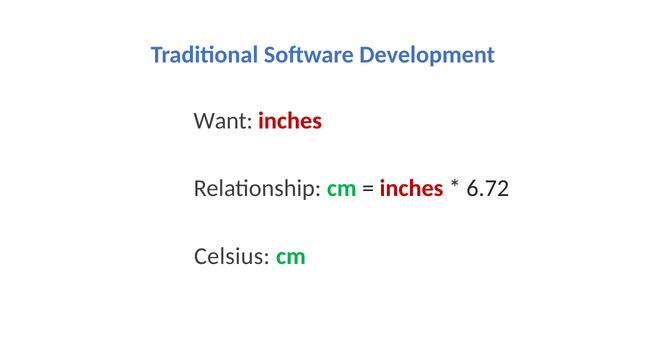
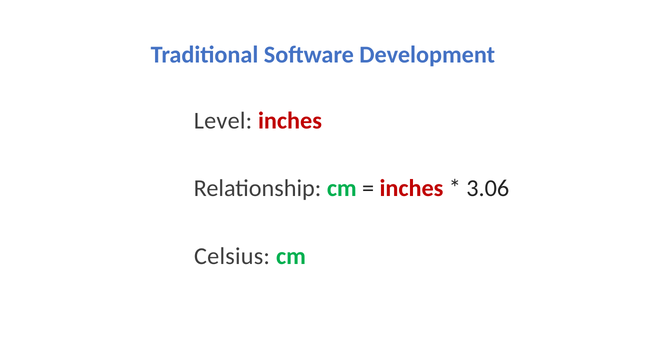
Want: Want -> Level (223, 121)
6.72: 6.72 -> 3.06 (488, 189)
